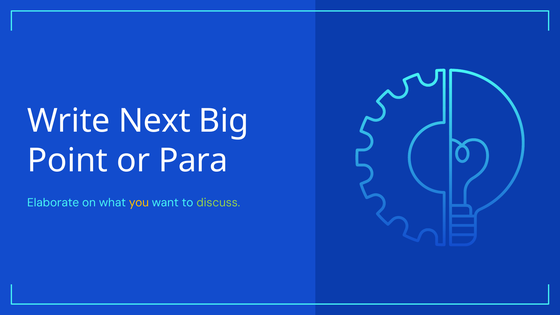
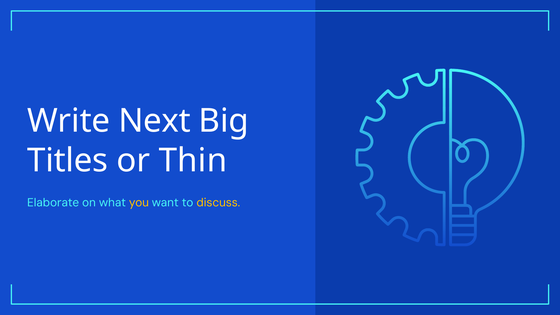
Point: Point -> Titles (68, 161)
Para: Para -> Thin (193, 161)
discuss colour: light green -> yellow (218, 203)
